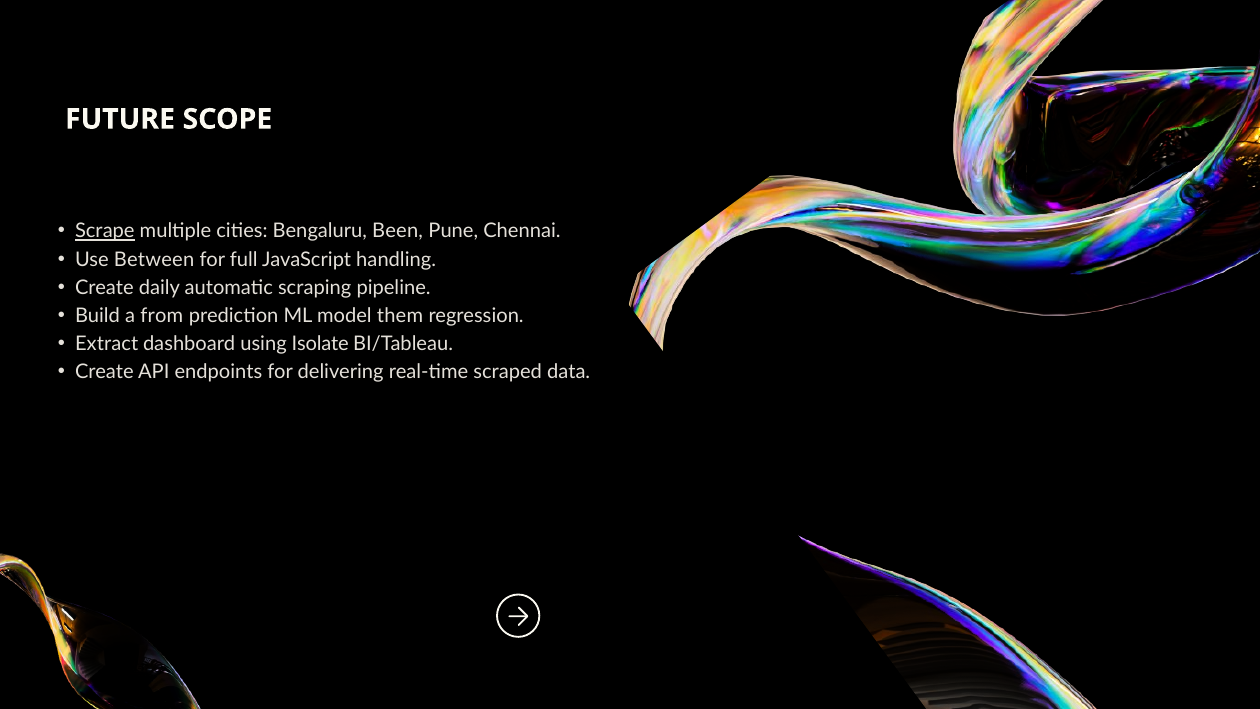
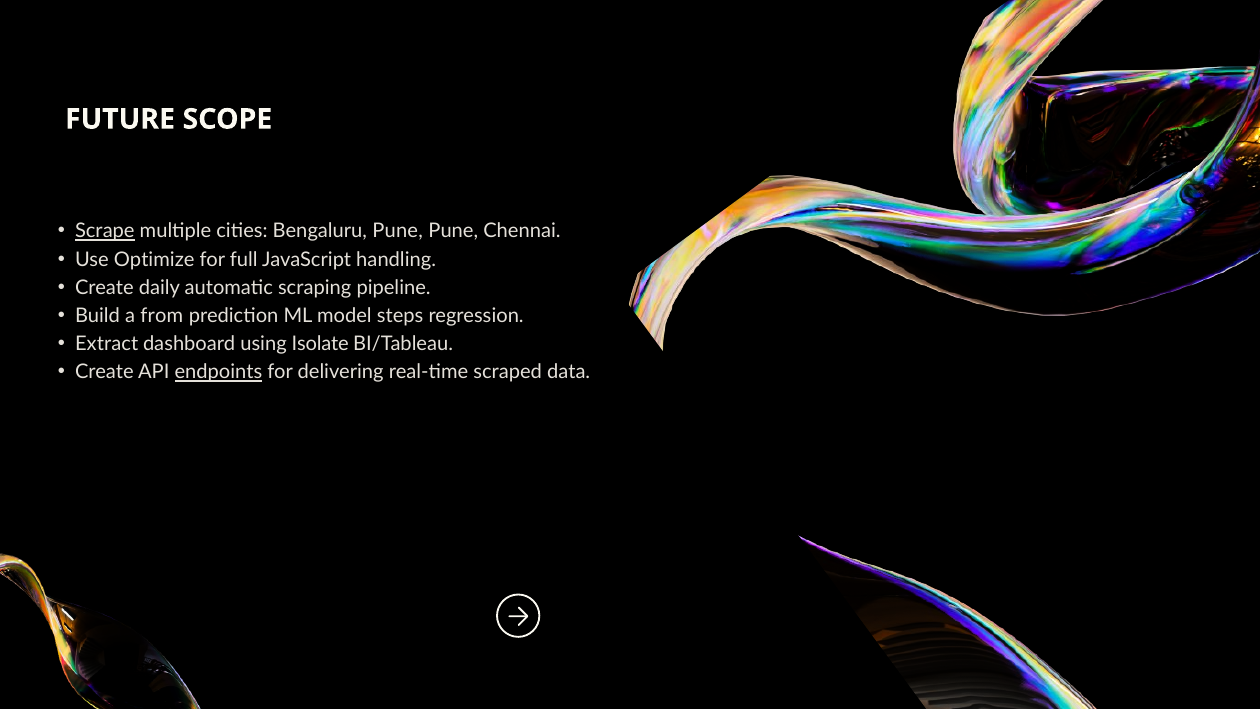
Bengaluru Been: Been -> Pune (398, 231)
Between: Between -> Optimize (154, 259)
them: them -> steps (400, 316)
endpoints underline: none -> present (218, 372)
